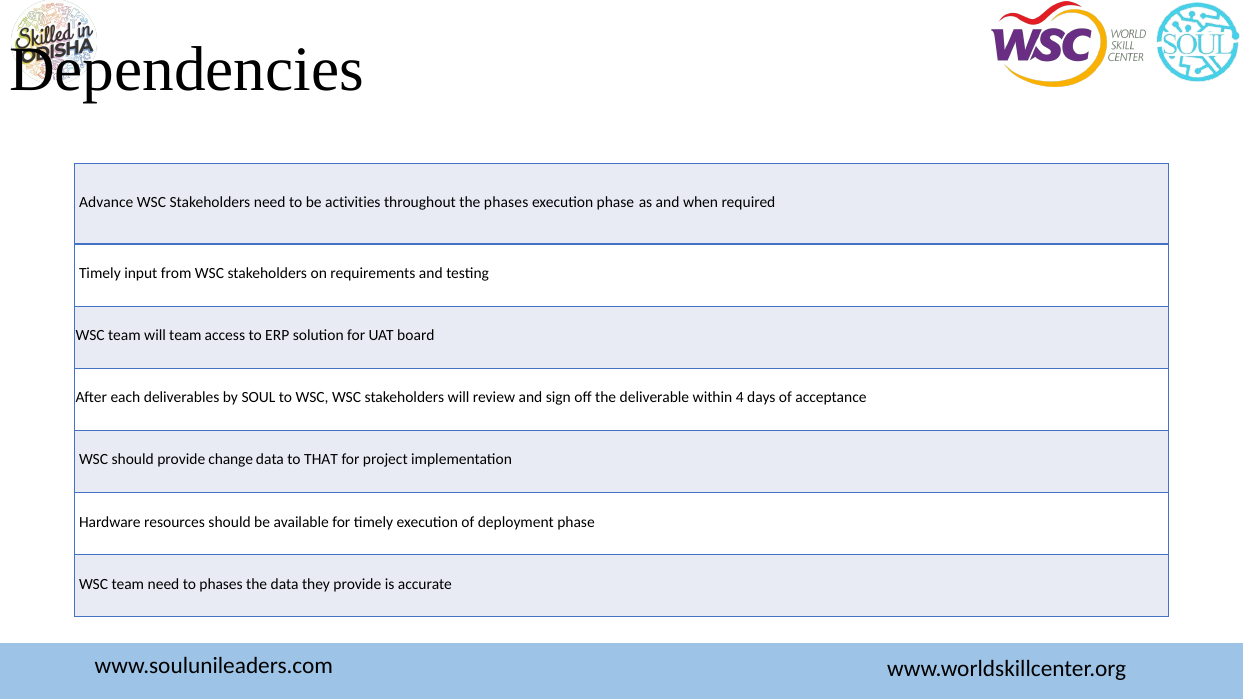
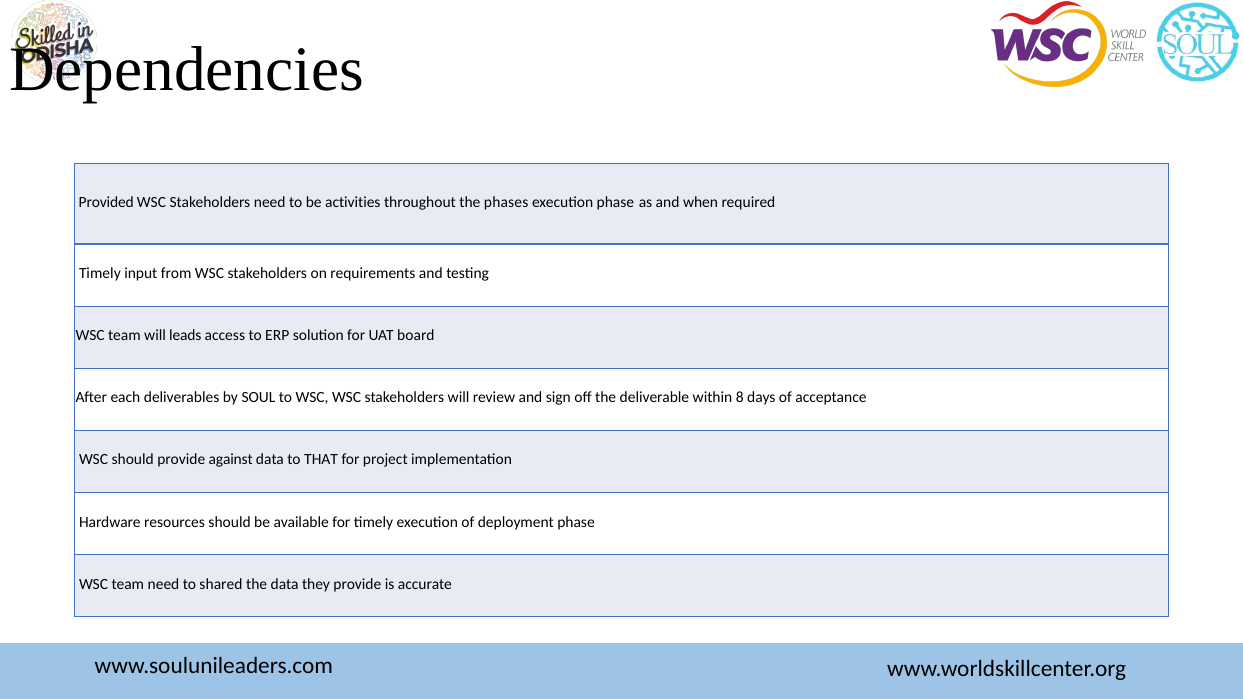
Advance: Advance -> Provided (106, 202)
will team: team -> leads (185, 336)
4: 4 -> 8 (740, 398)
change: change -> against (231, 460)
to phases: phases -> shared (221, 584)
